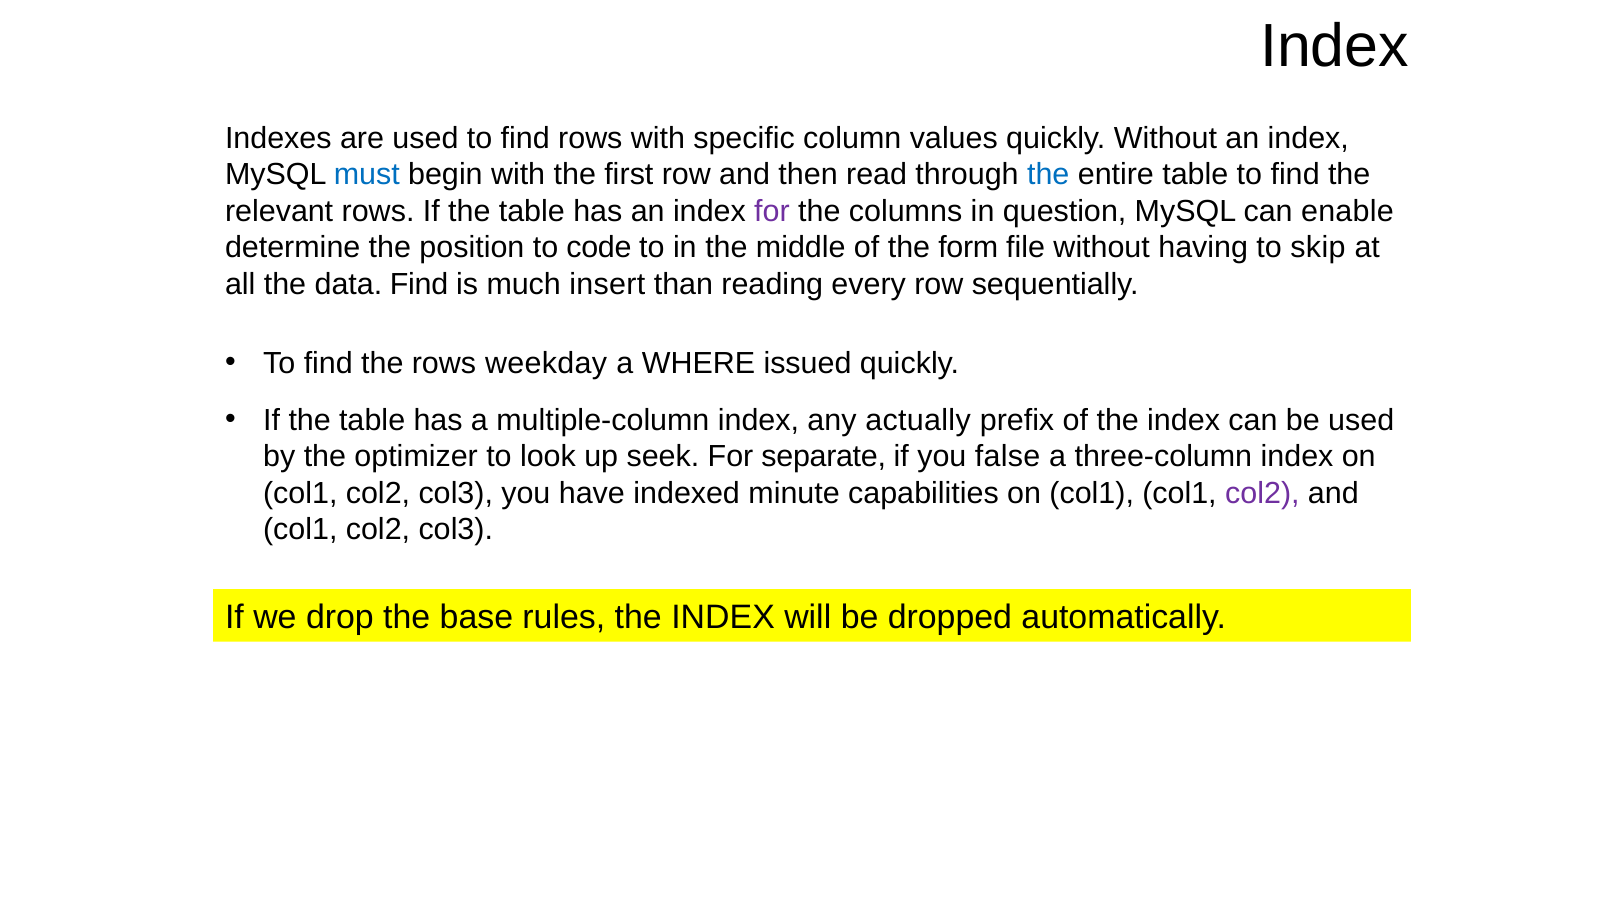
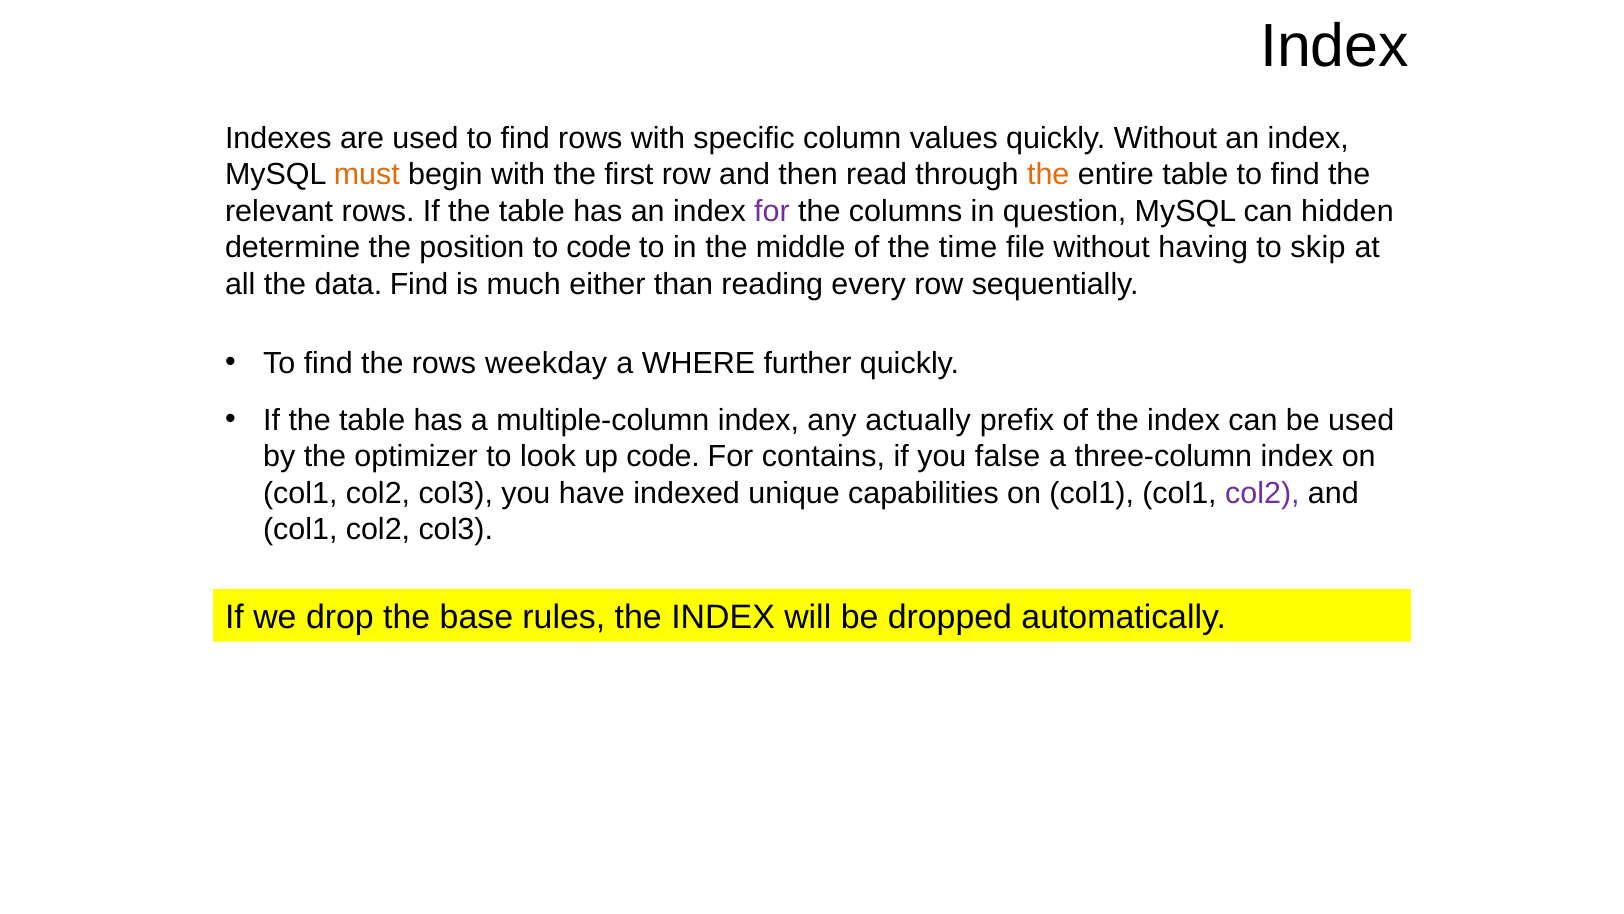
must colour: blue -> orange (367, 175)
the colour: blue -> orange (1048, 175)
enable: enable -> hidden (1347, 211)
form: form -> time (968, 248)
insert: insert -> either (607, 284)
issued: issued -> further (807, 363)
up seek: seek -> code (663, 456)
separate: separate -> contains (823, 456)
minute: minute -> unique (794, 493)
